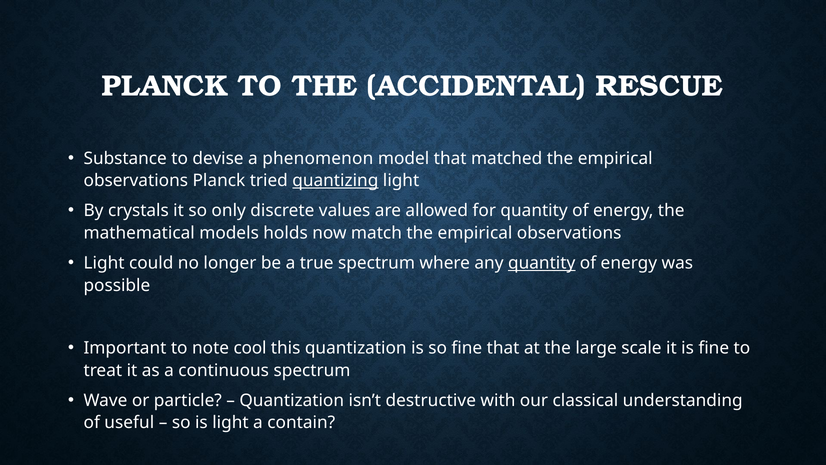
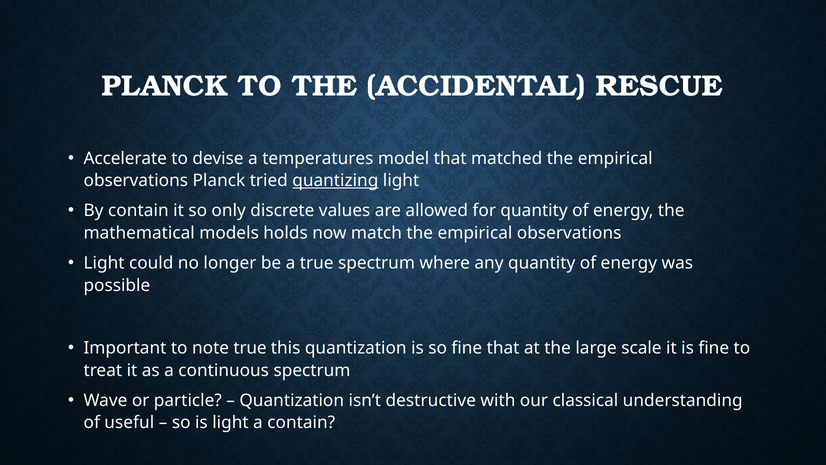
Substance: Substance -> Accelerate (125, 158)
phenomenon: phenomenon -> temperatures (318, 158)
By crystals: crystals -> contain (138, 211)
quantity underline: present -> none (542, 263)
note cool: cool -> true (250, 348)
